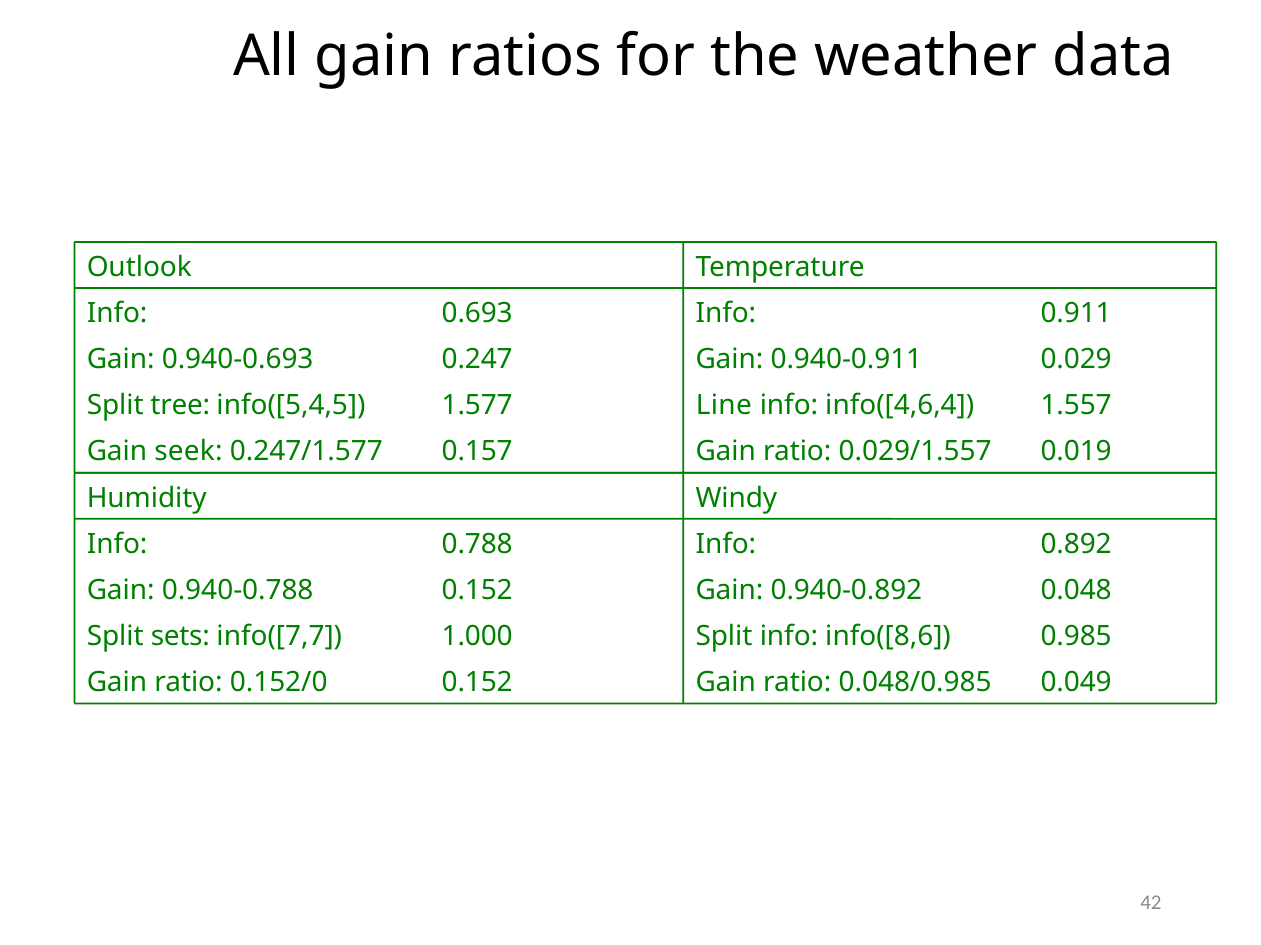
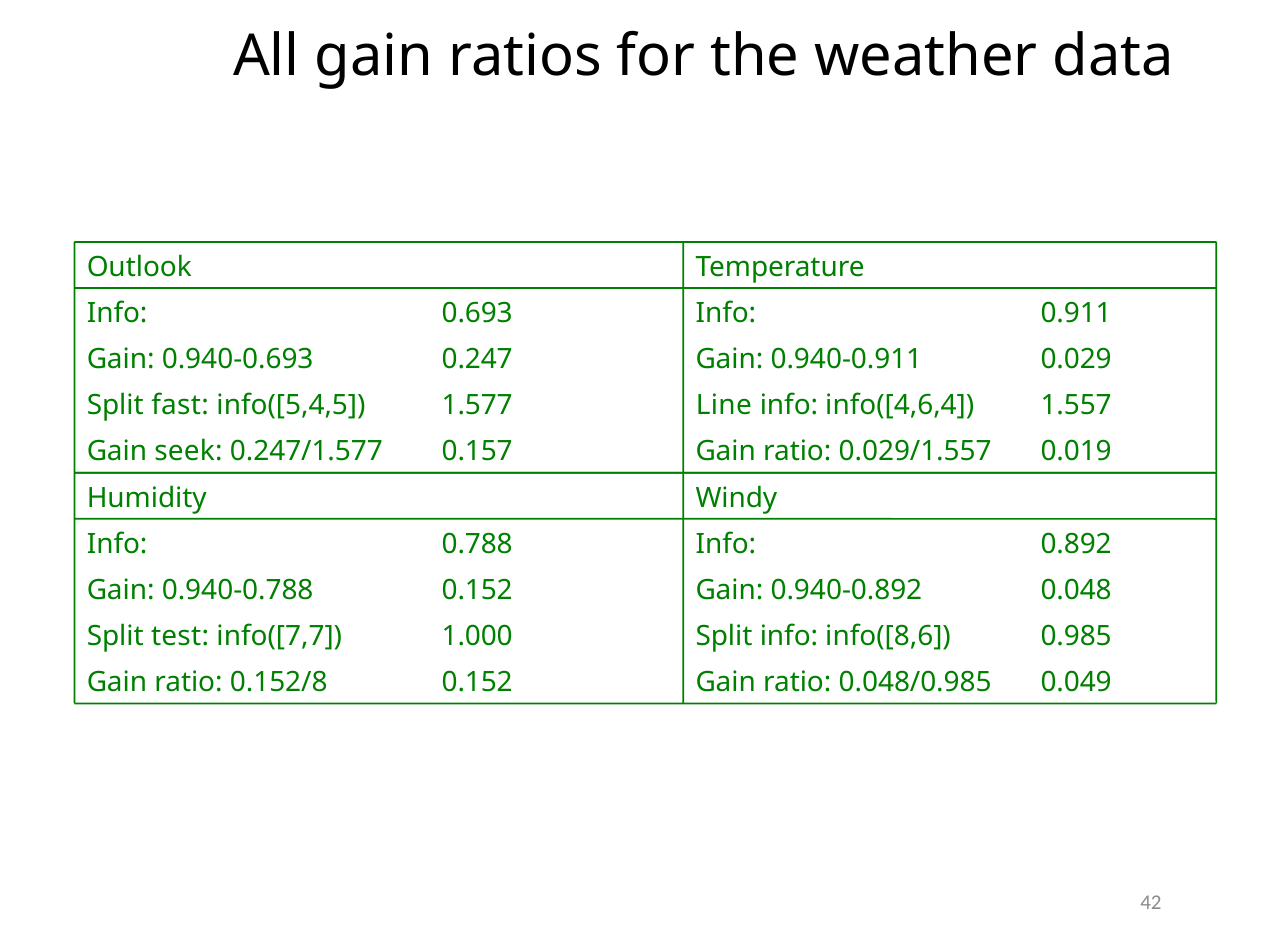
tree: tree -> fast (180, 406)
sets: sets -> test (180, 637)
0.152/0: 0.152/0 -> 0.152/8 (279, 683)
